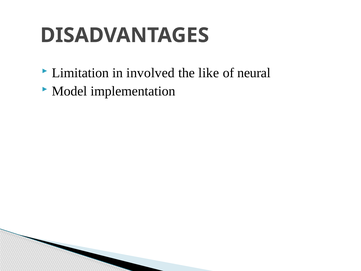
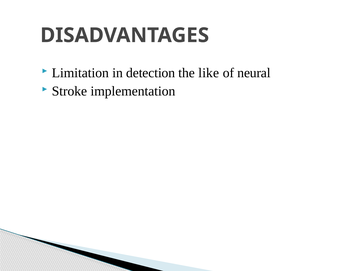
involved: involved -> detection (151, 73)
Model: Model -> Stroke (70, 91)
